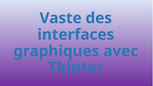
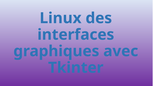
Vaste: Vaste -> Linux (61, 18)
